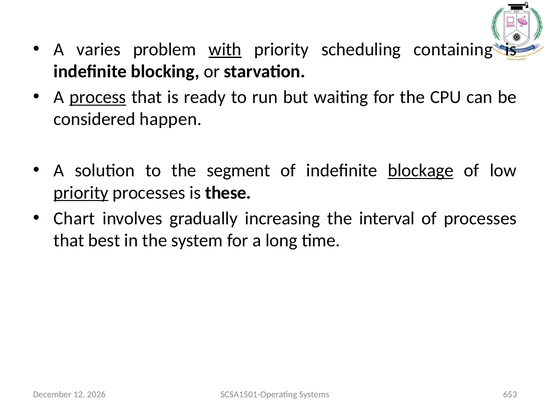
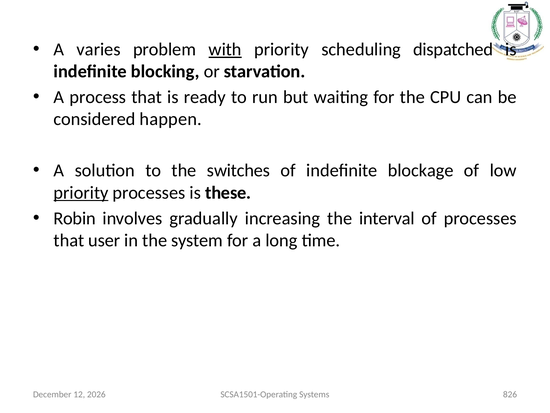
containing: containing -> dispatched (453, 49)
process underline: present -> none (98, 97)
segment: segment -> switches (239, 170)
blockage underline: present -> none (421, 170)
Chart: Chart -> Robin (75, 218)
best: best -> user (104, 240)
653: 653 -> 826 (510, 394)
